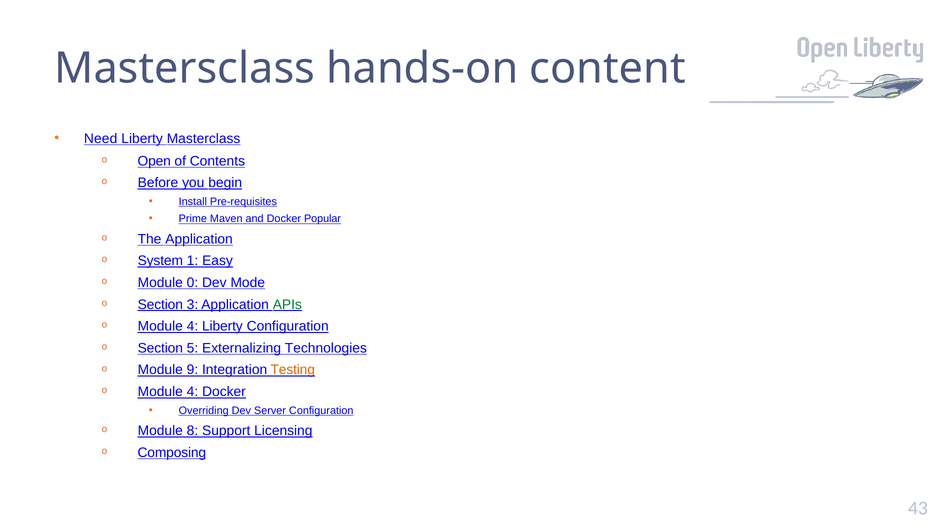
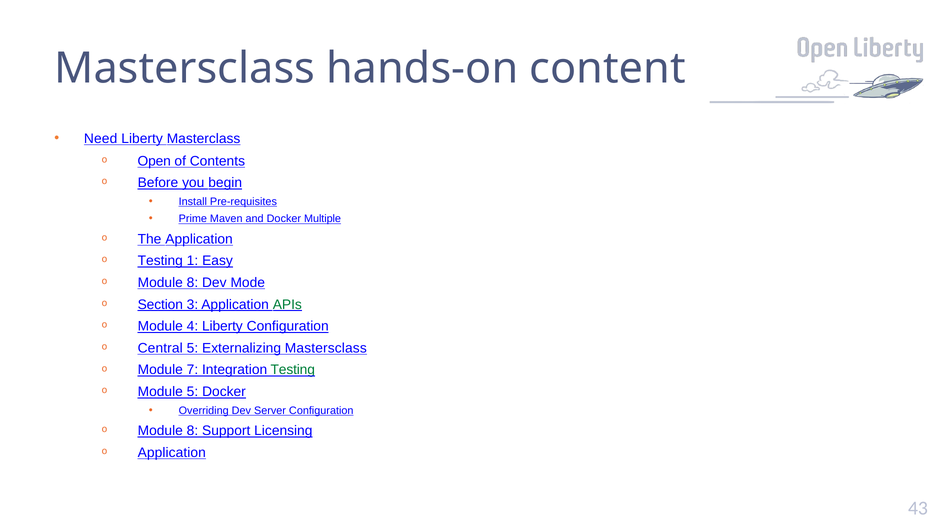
Popular: Popular -> Multiple (323, 219)
System: System -> Testing (160, 261)
0: 0 -> 8 (192, 282)
Section: Section -> Central (160, 348)
Externalizing Technologies: Technologies -> Mastersclass (326, 348)
9: 9 -> 7 (192, 370)
Testing colour: orange -> green (293, 370)
4: 4 -> 5 (192, 391)
Composing: Composing -> Application (172, 452)
